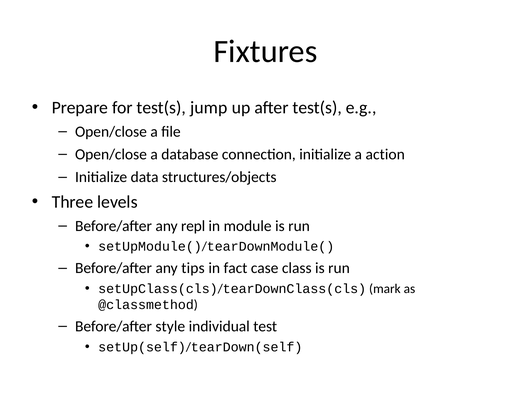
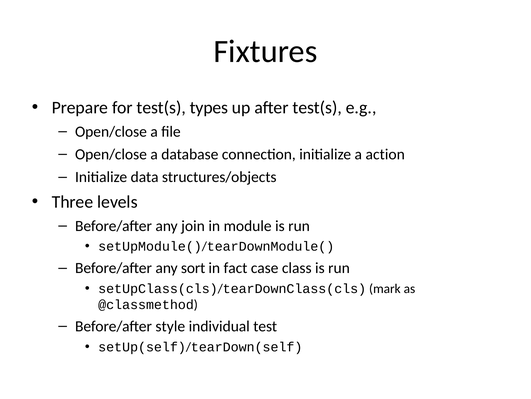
jump: jump -> types (209, 107)
repl: repl -> join (193, 225)
tips: tips -> sort (193, 268)
